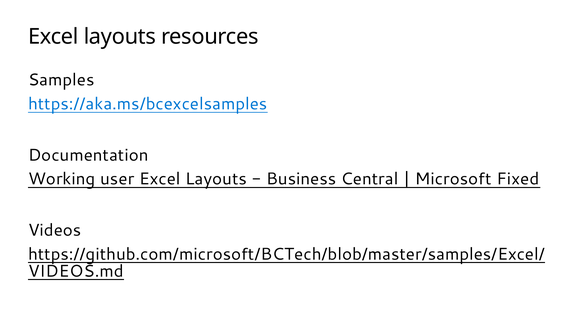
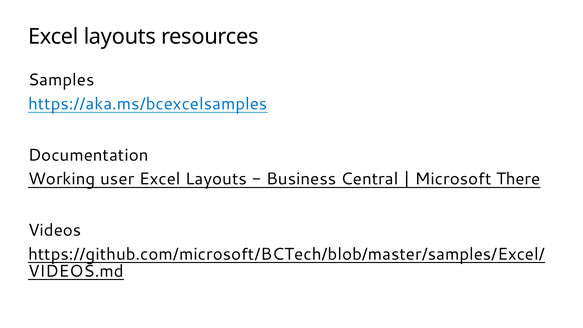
Fixed: Fixed -> There (518, 179)
